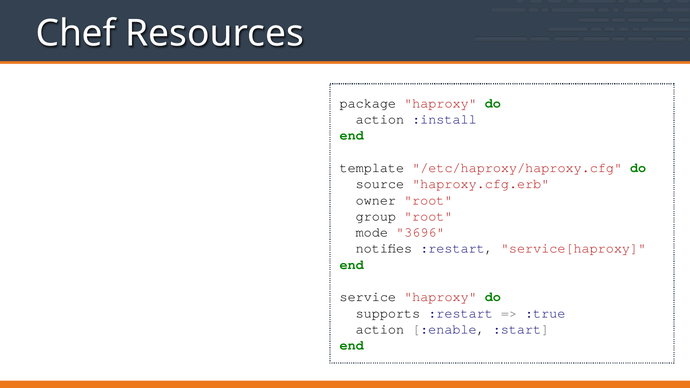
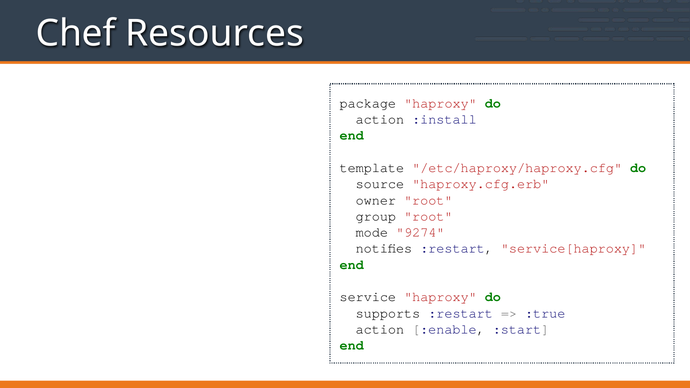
3696: 3696 -> 9274 (420, 232)
